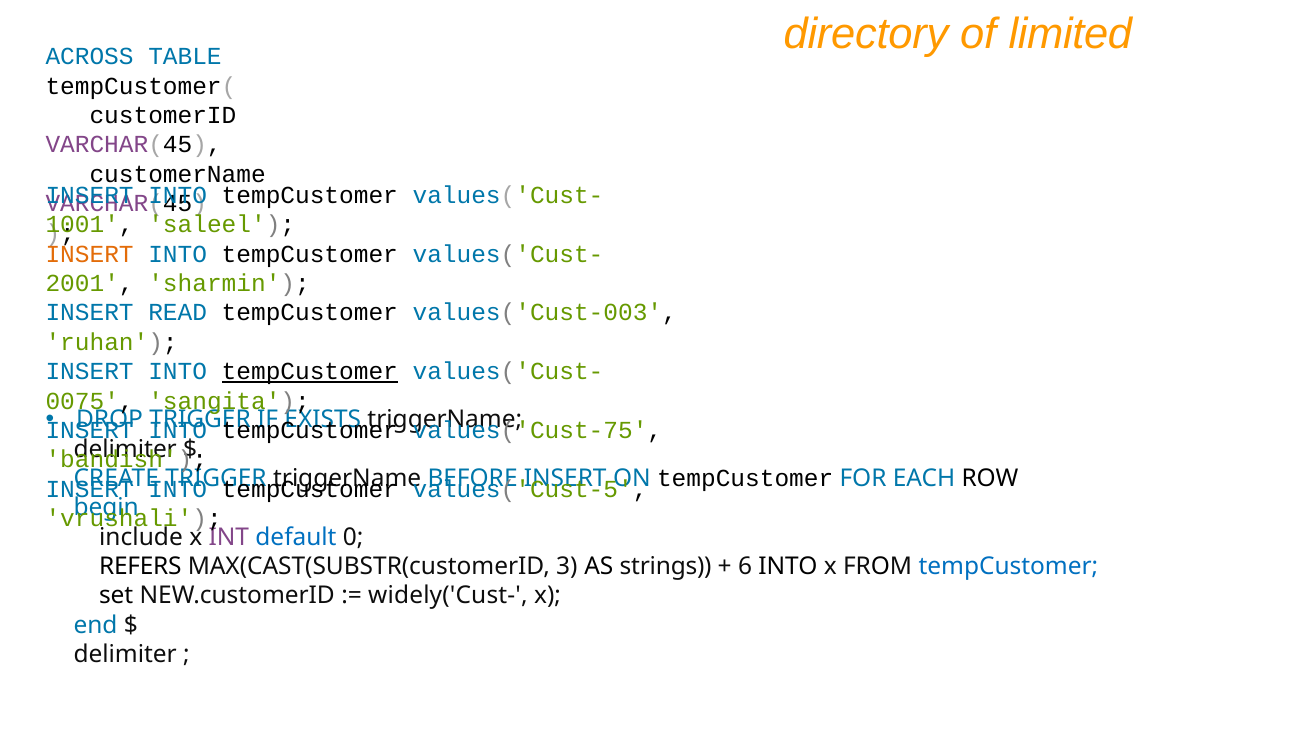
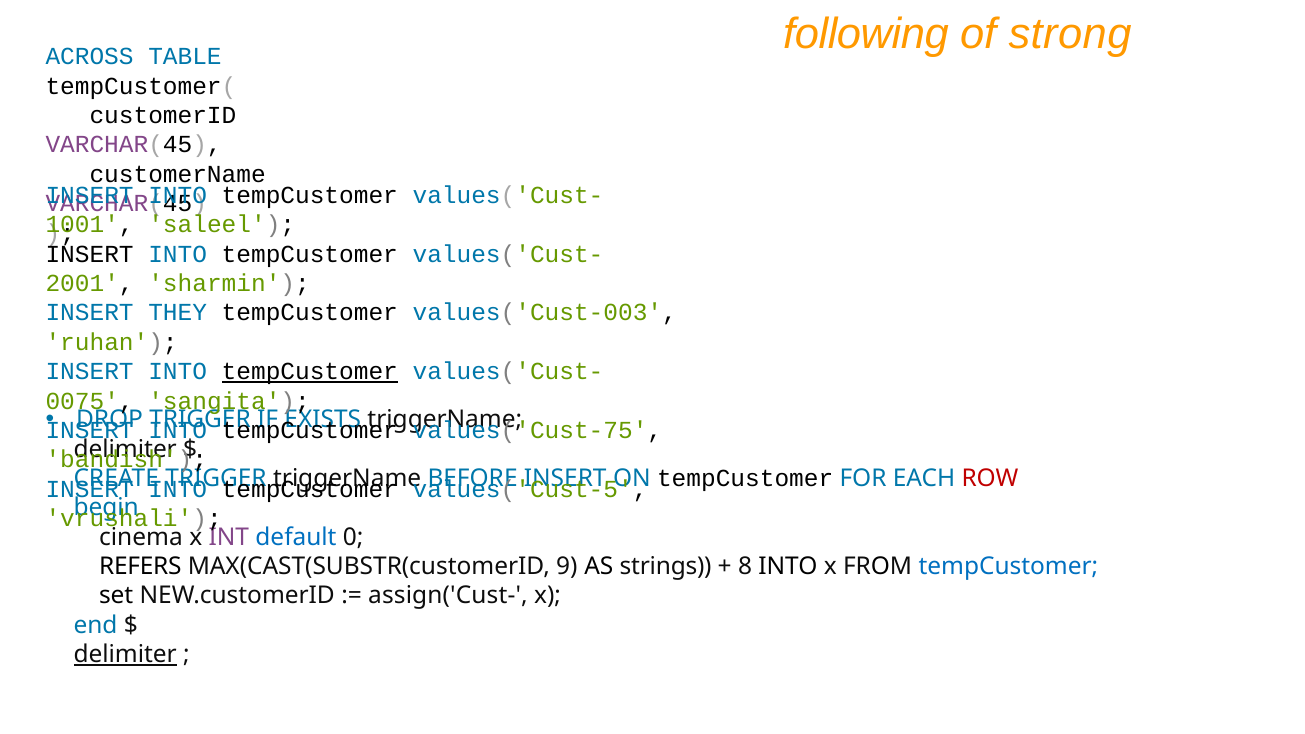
directory: directory -> following (866, 34)
limited: limited -> strong (1070, 34)
INSERT colour: orange -> black (90, 254)
READ: READ -> THEY (178, 313)
ROW colour: black -> red (990, 478)
include: include -> cinema (141, 537)
3: 3 -> 9 (567, 567)
6: 6 -> 8 (745, 567)
widely('Cust-: widely('Cust- -> assign('Cust- (448, 596)
delimiter underline: none -> present (125, 655)
